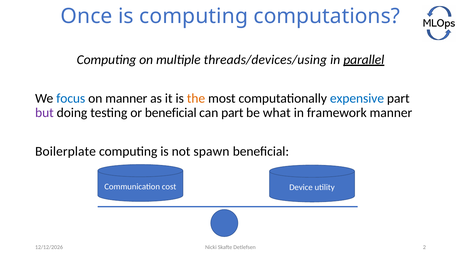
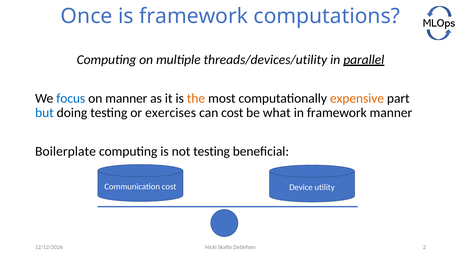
is computing: computing -> framework (194, 16)
threads/devices/using: threads/devices/using -> threads/devices/utility (265, 60)
expensive colour: blue -> orange (357, 98)
but colour: purple -> blue (44, 113)
or beneficial: beneficial -> exercises (171, 113)
can part: part -> cost (232, 113)
not spawn: spawn -> testing (212, 152)
